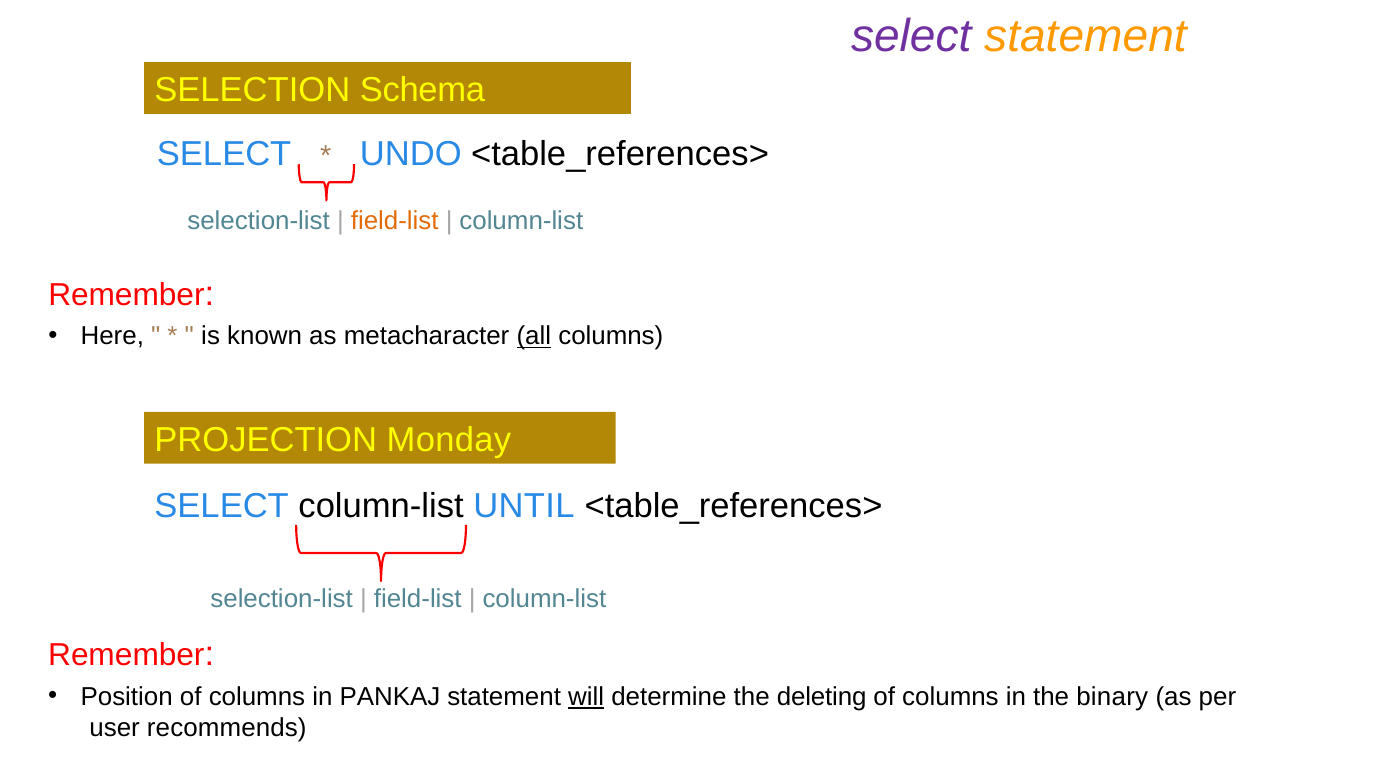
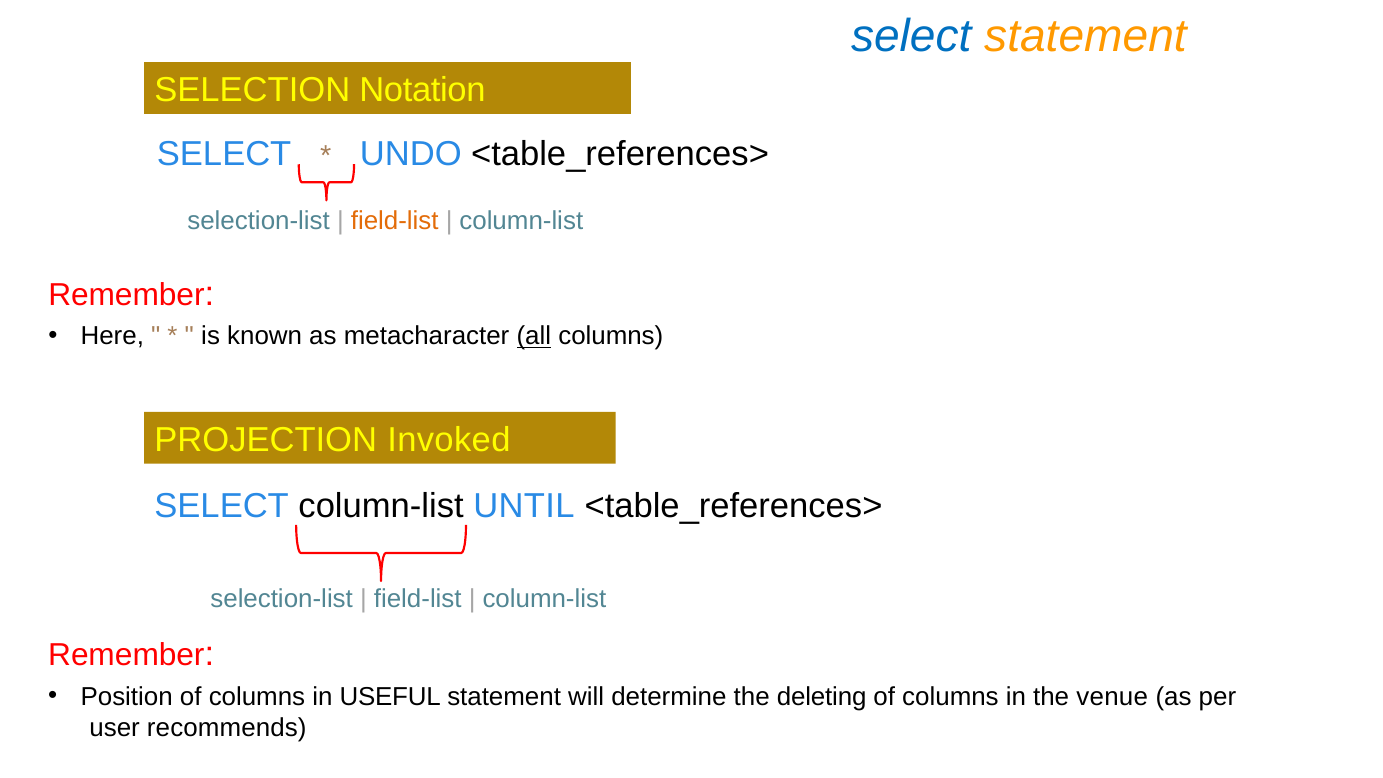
select colour: purple -> blue (911, 36)
Schema: Schema -> Notation (422, 90)
Monday: Monday -> Invoked (449, 440)
PANKAJ: PANKAJ -> USEFUL (390, 697)
will underline: present -> none (586, 697)
binary: binary -> venue (1112, 697)
